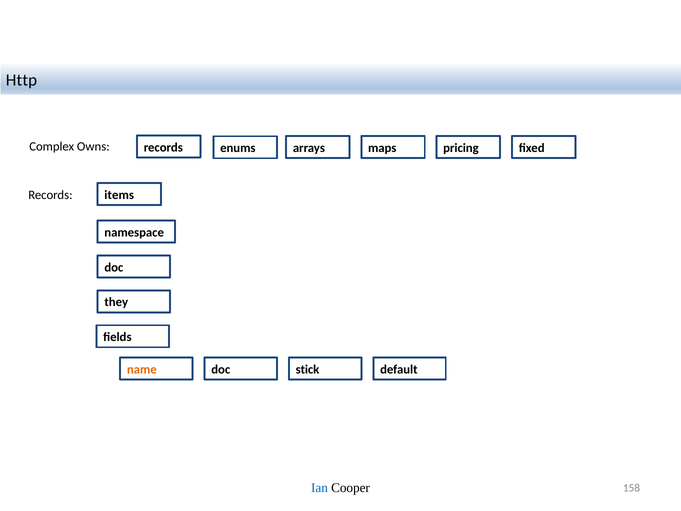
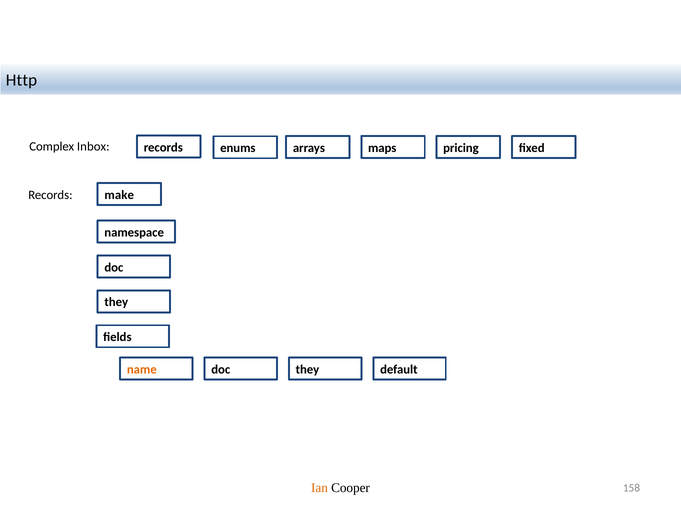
Owns: Owns -> Inbox (93, 147)
items: items -> make (119, 195)
stick: stick -> they (307, 369)
Ian colour: blue -> orange (320, 488)
